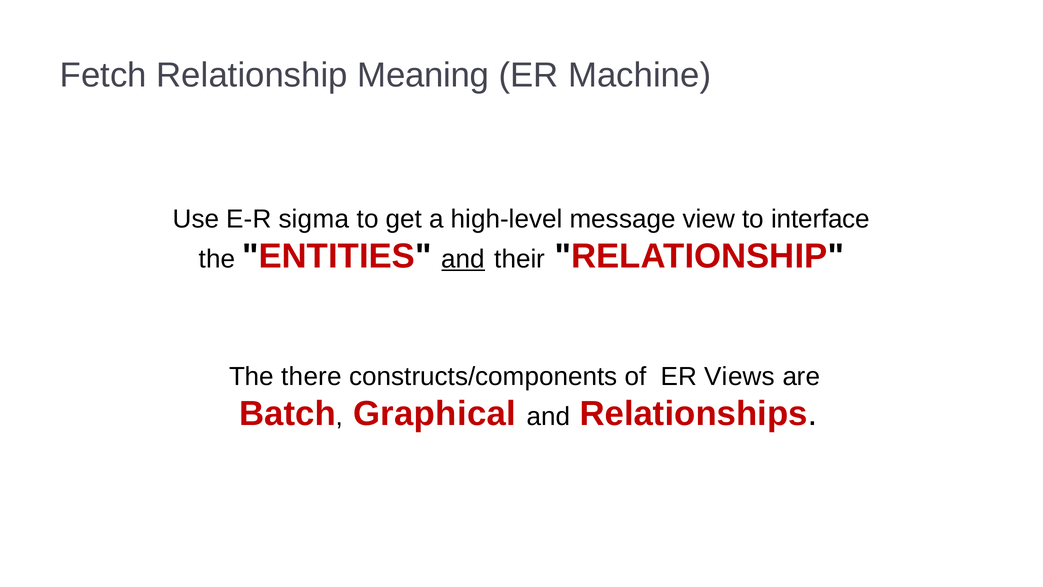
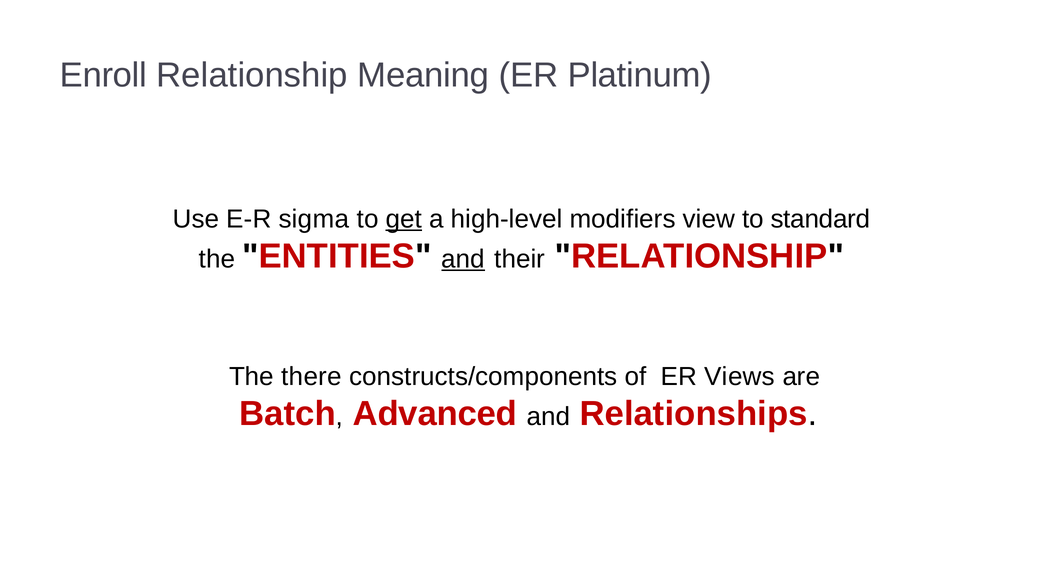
Fetch: Fetch -> Enroll (103, 75)
Machine: Machine -> Platinum (640, 75)
get underline: none -> present (404, 219)
message: message -> modifiers (623, 219)
interface: interface -> standard (821, 219)
Graphical: Graphical -> Advanced (435, 414)
